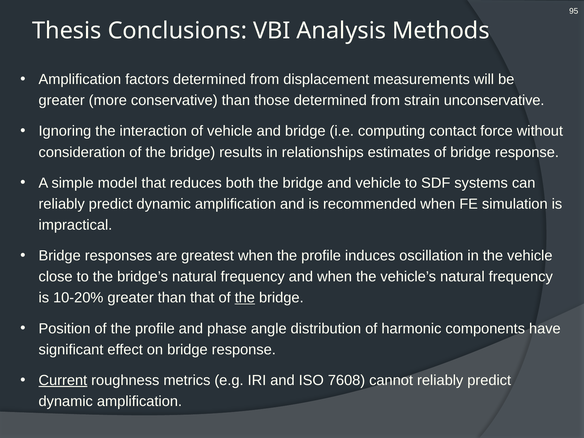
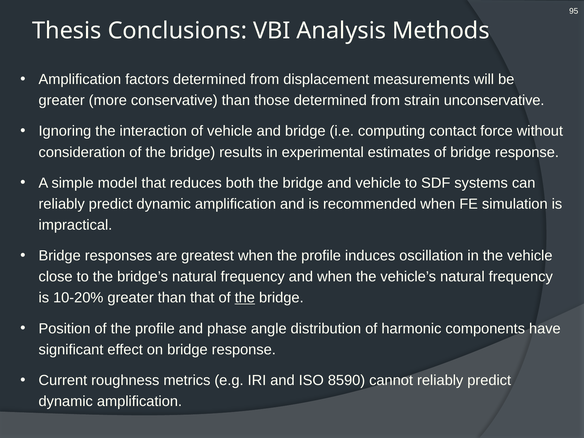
relationships: relationships -> experimental (323, 152)
Current underline: present -> none (63, 380)
7608: 7608 -> 8590 (347, 380)
